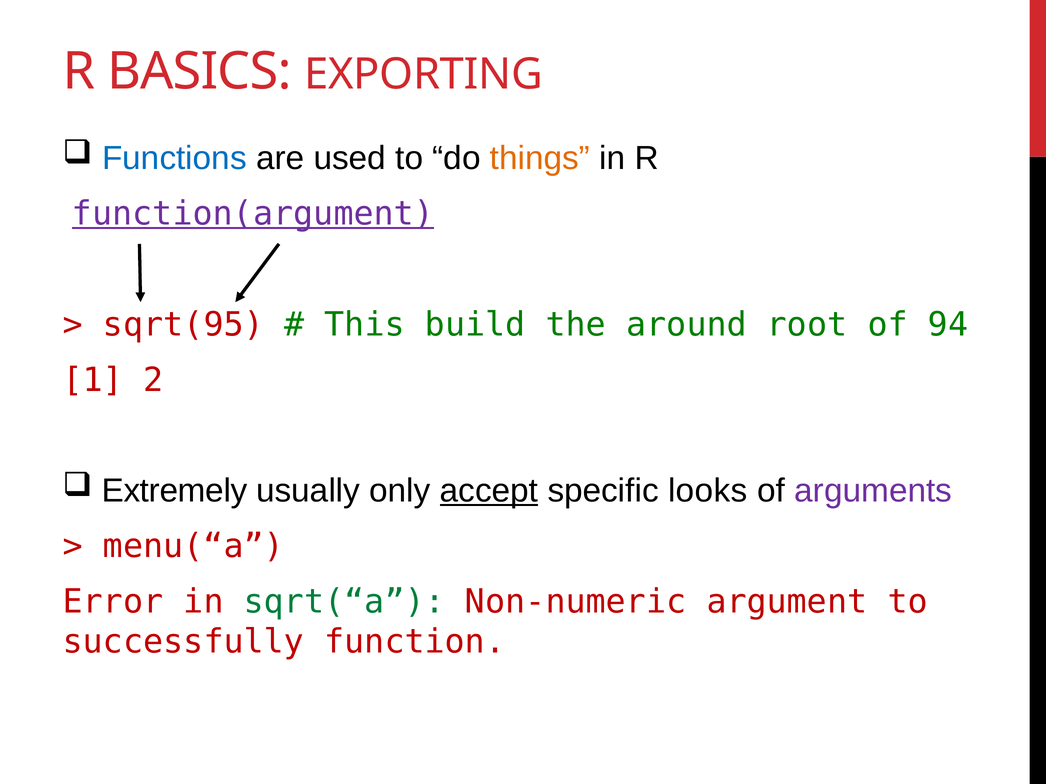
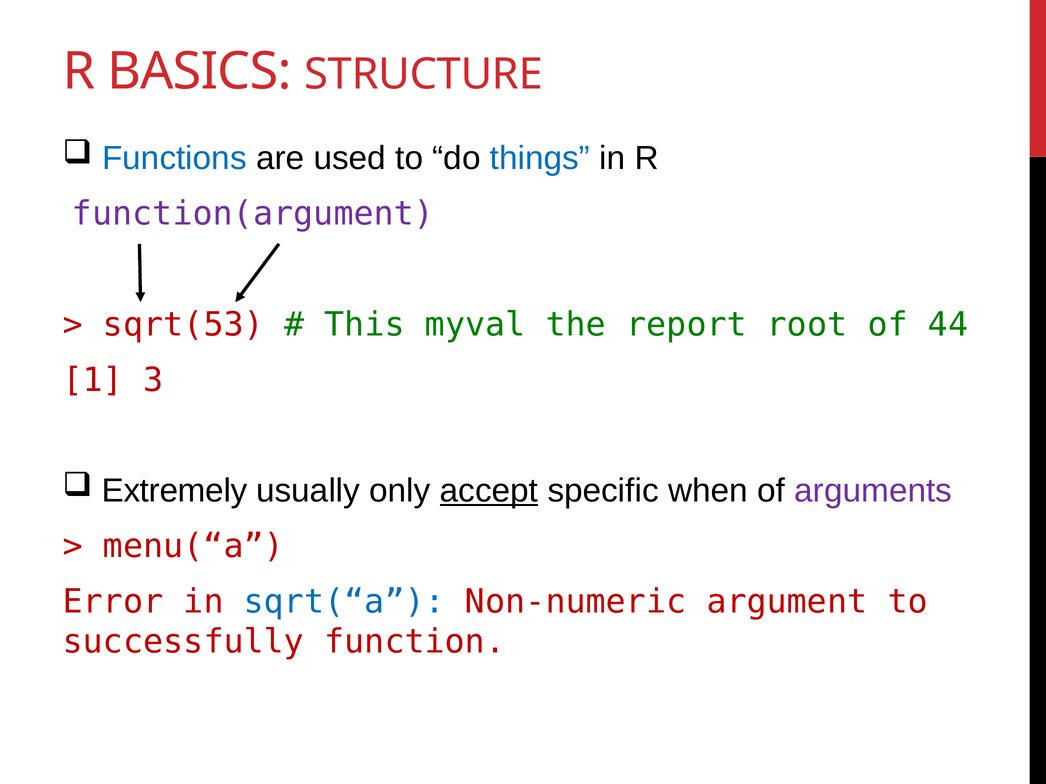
EXPORTING: EXPORTING -> STRUCTURE (424, 74)
things colour: orange -> blue (540, 158)
function(argument underline: present -> none (253, 214)
sqrt(95: sqrt(95 -> sqrt(53 (183, 325)
build: build -> myval (475, 325)
around: around -> report (687, 325)
94: 94 -> 44 (948, 325)
2: 2 -> 3 (153, 380)
looks: looks -> when (708, 491)
sqrt(“a colour: green -> blue (344, 602)
